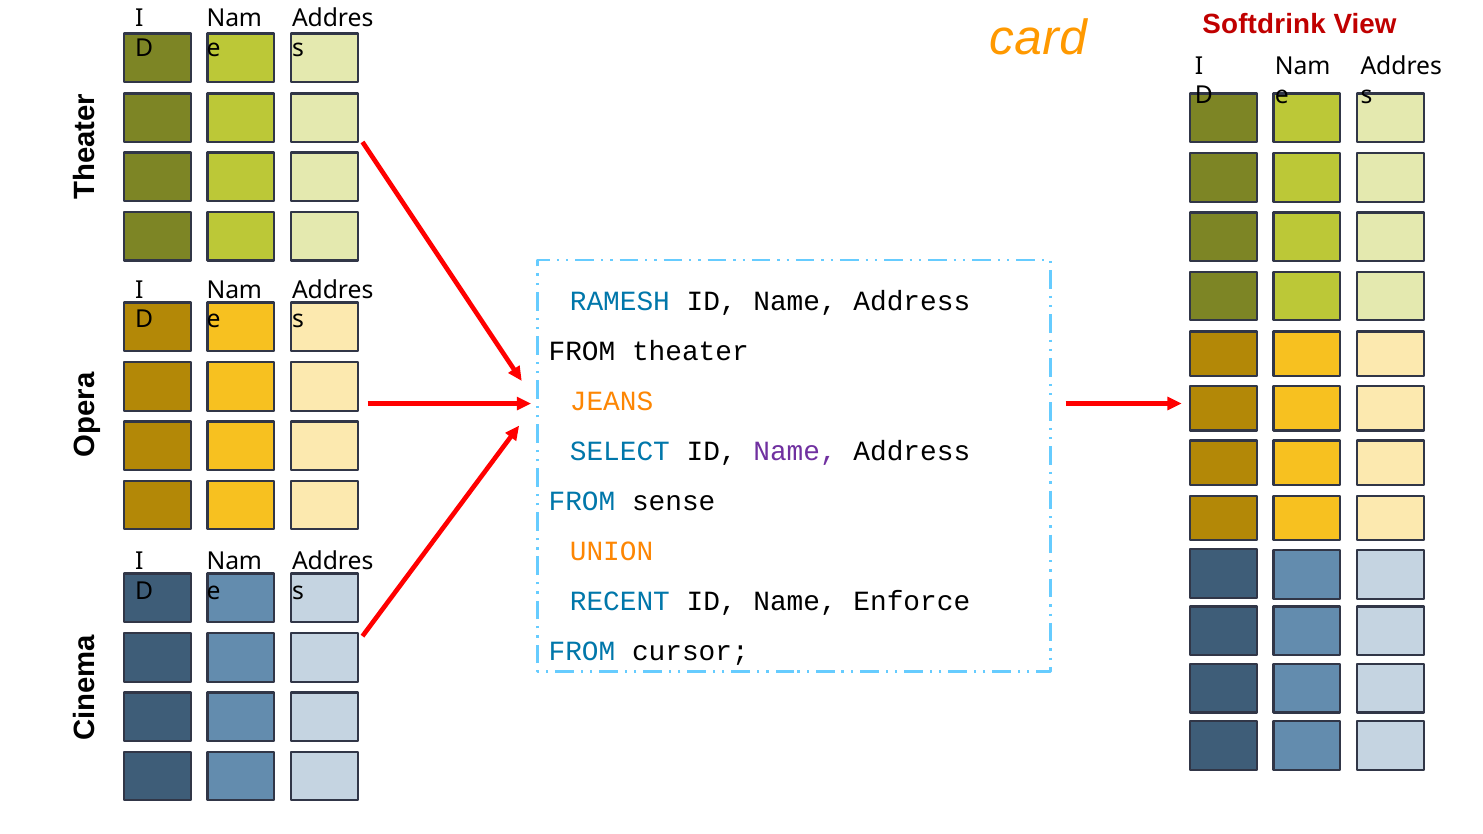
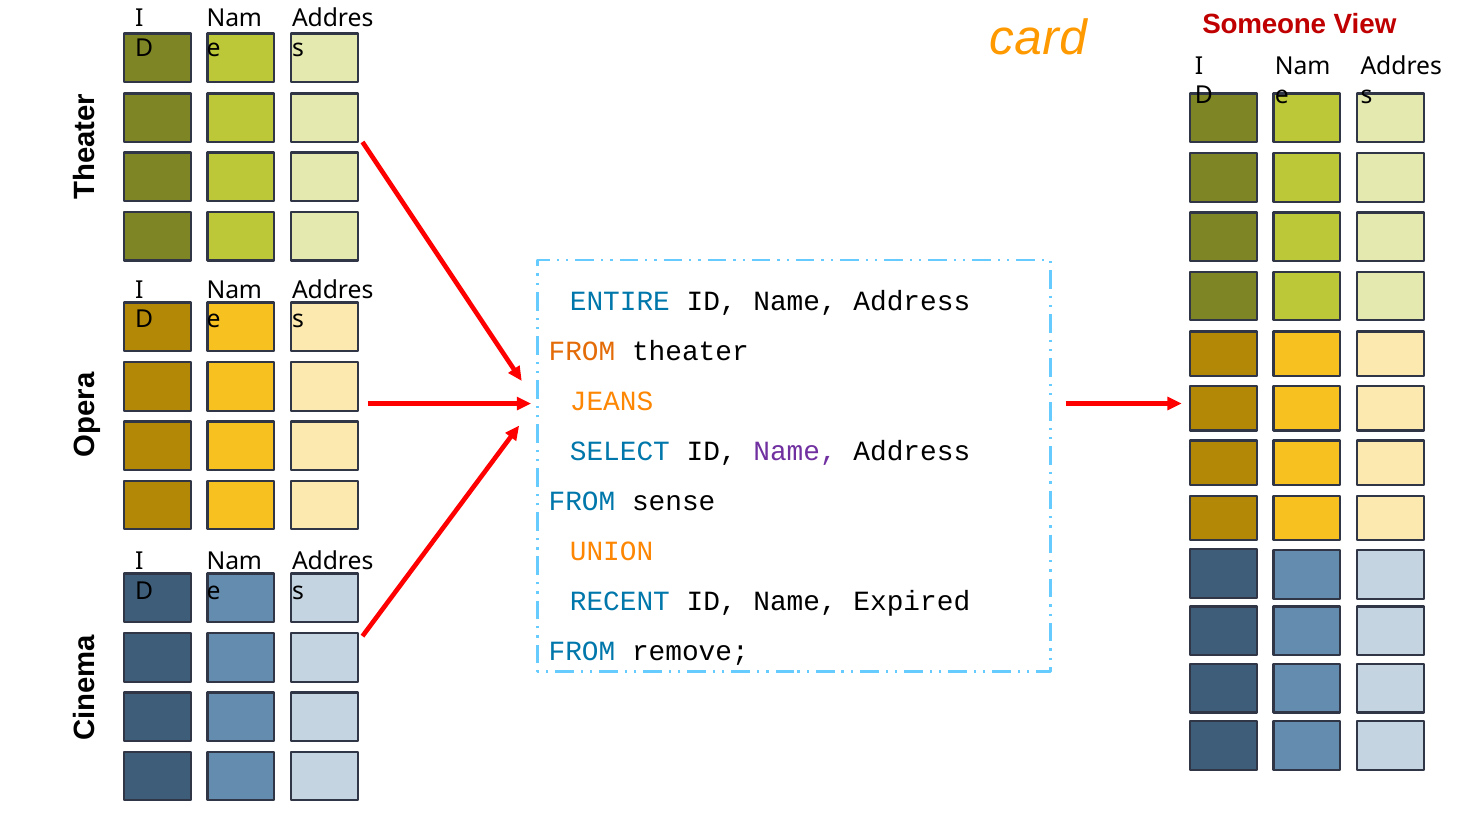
Softdrink: Softdrink -> Someone (1264, 24)
RAMESH: RAMESH -> ENTIRE (620, 301)
FROM colour: black -> orange (582, 351)
Enforce: Enforce -> Expired (912, 601)
cursor: cursor -> remove (690, 651)
